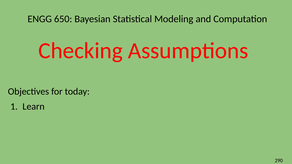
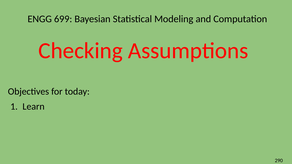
650: 650 -> 699 (63, 19)
